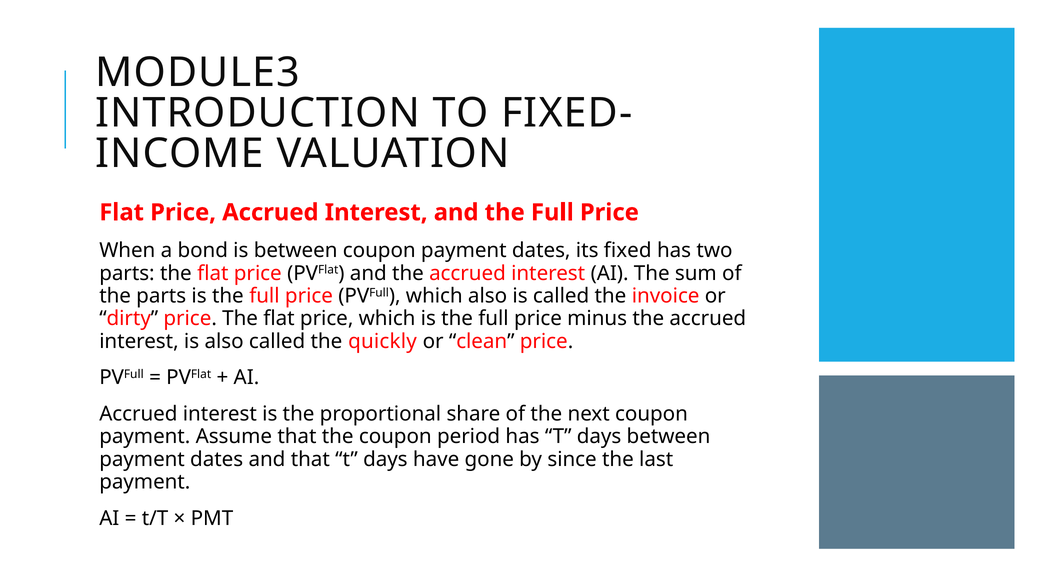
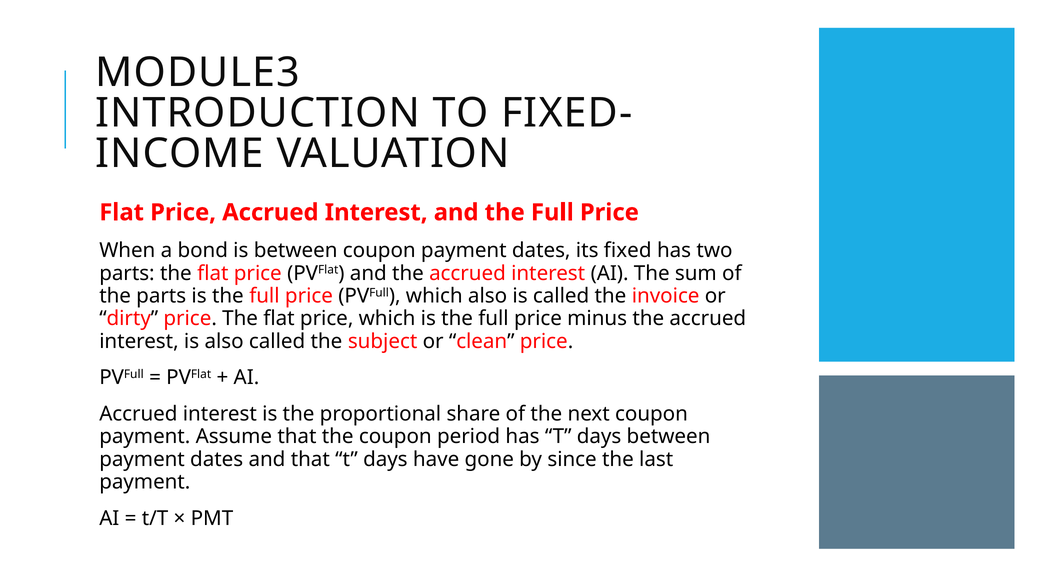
quickly: quickly -> subject (383, 341)
